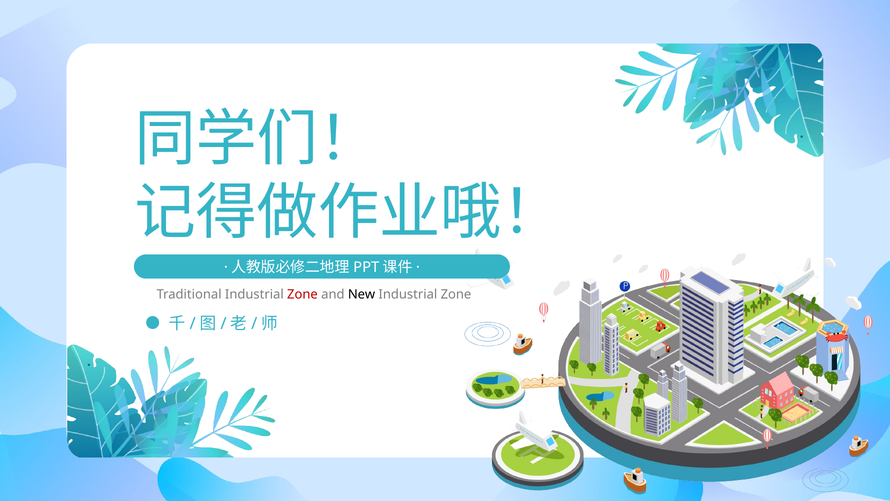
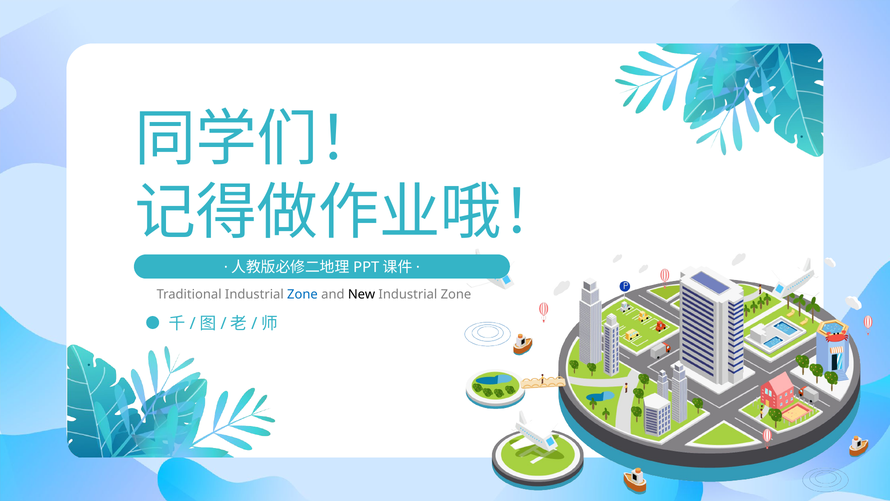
Zone colour: red -> blue (302, 294)
